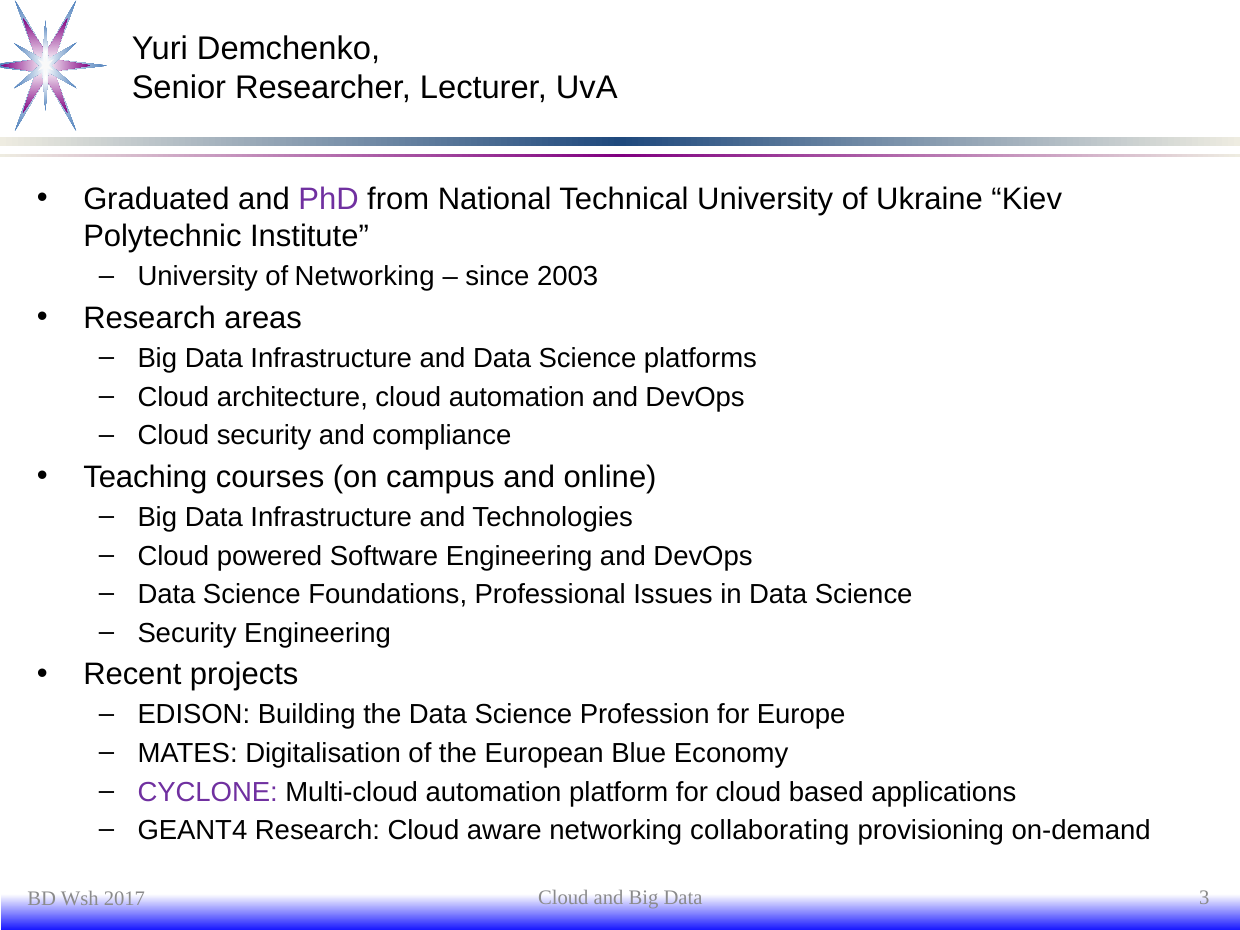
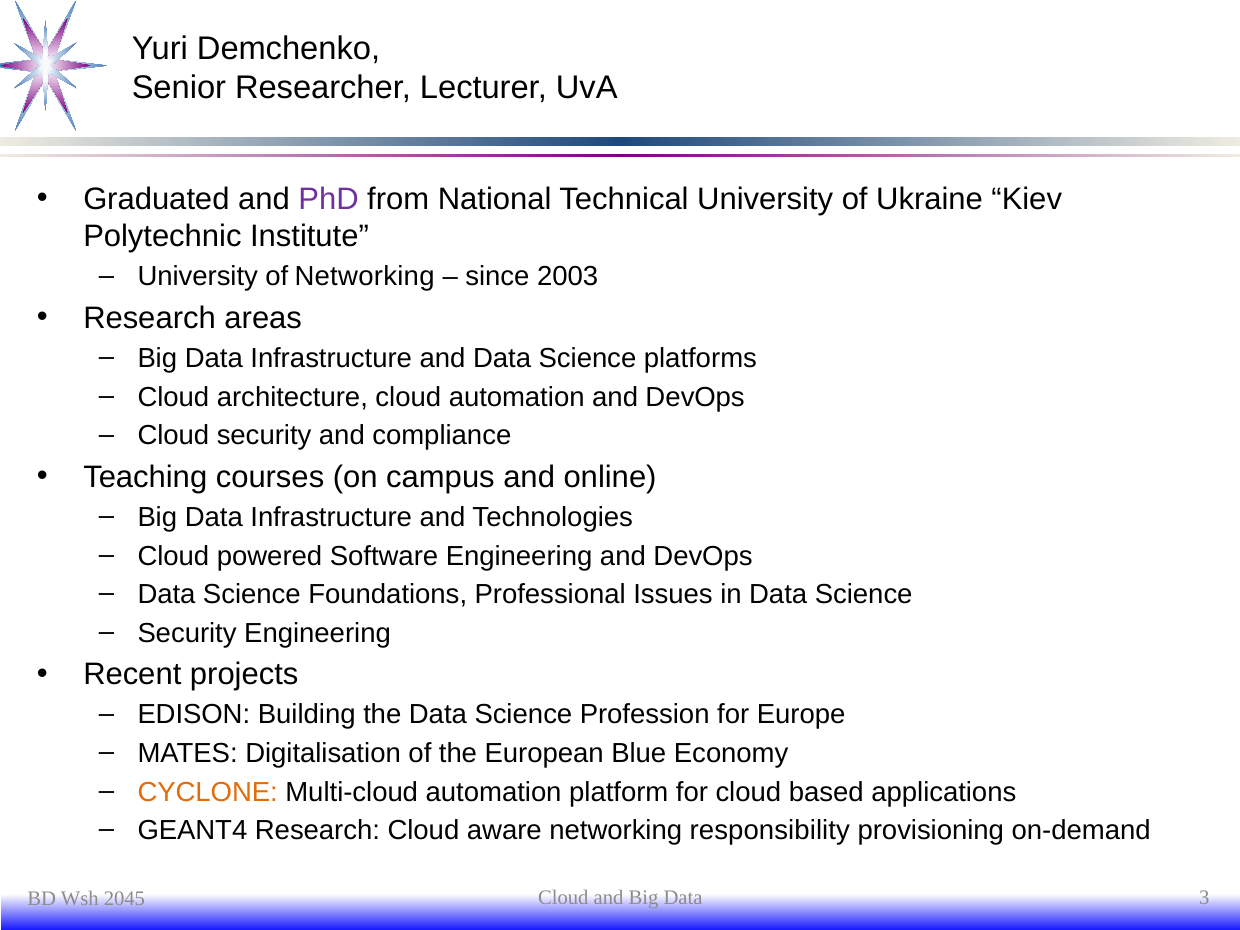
CYCLONE colour: purple -> orange (208, 792)
collaborating: collaborating -> responsibility (770, 830)
2017: 2017 -> 2045 (124, 898)
